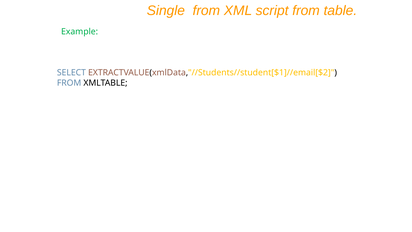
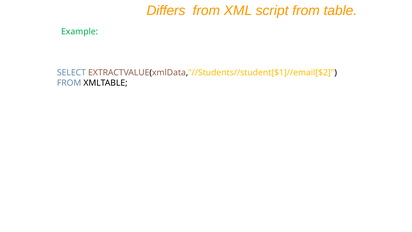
Single: Single -> Differs (166, 11)
